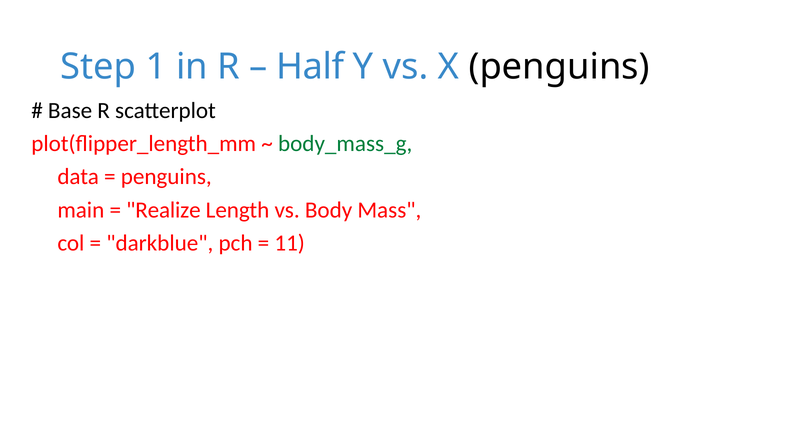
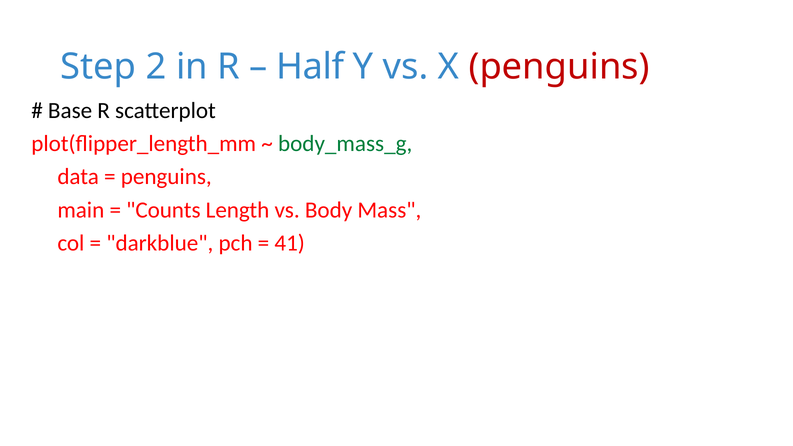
1: 1 -> 2 (156, 67)
penguins colour: black -> red (559, 67)
Realize: Realize -> Counts (163, 210)
11: 11 -> 41 (290, 243)
